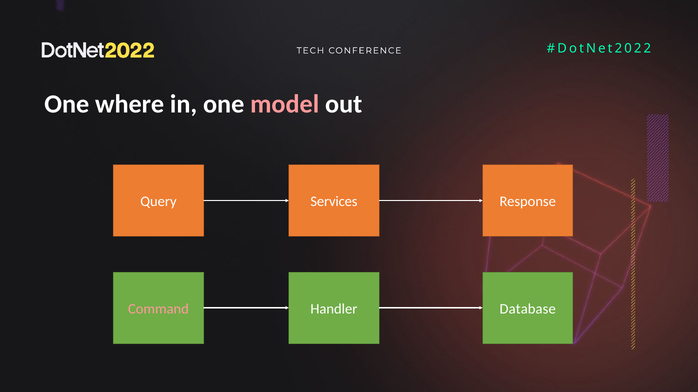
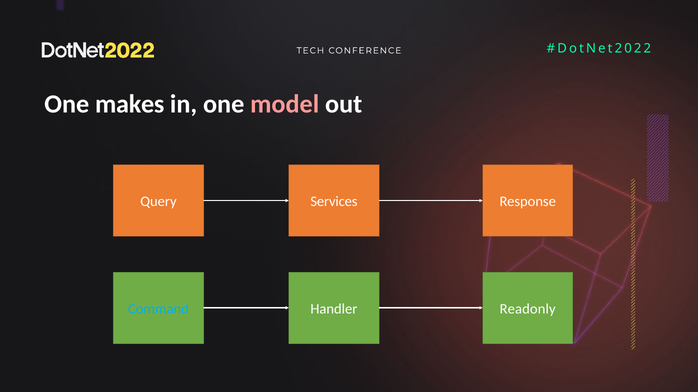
where: where -> makes (130, 104)
Command colour: pink -> light blue (158, 309)
Database: Database -> Readonly (528, 309)
